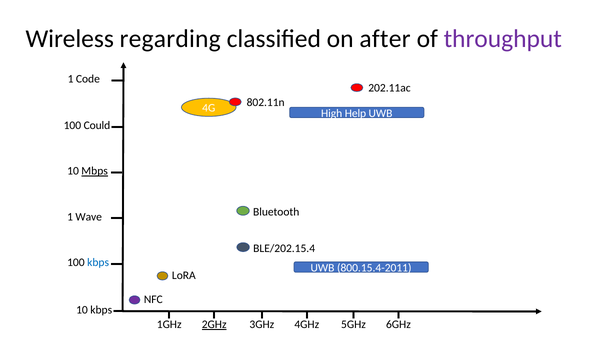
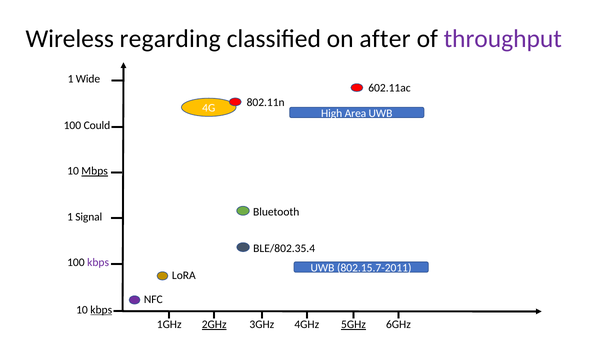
Code: Code -> Wide (88, 79)
202.11ac: 202.11ac -> 602.11ac (389, 88)
Help: Help -> Area (355, 113)
Wave: Wave -> Signal (89, 216)
BLE/202.15.4: BLE/202.15.4 -> BLE/802.35.4 (284, 248)
kbps colour: blue -> purple (98, 262)
800.15.4-2011: 800.15.4-2011 -> 802.15.7-2011 (374, 267)
kbps underline: none -> present (101, 309)
5GHz underline: none -> present (353, 324)
